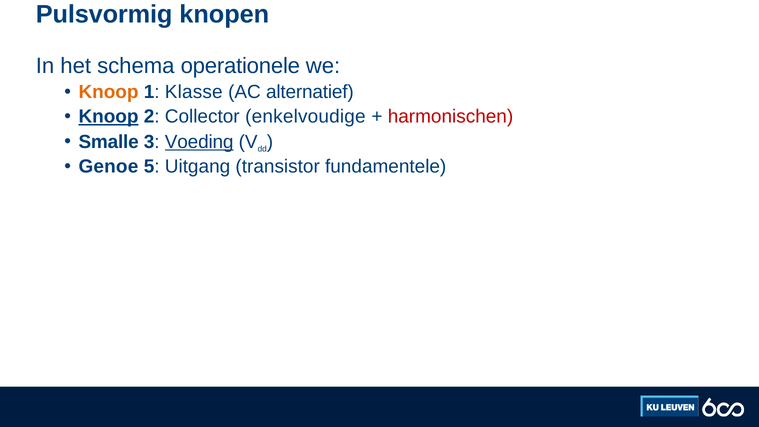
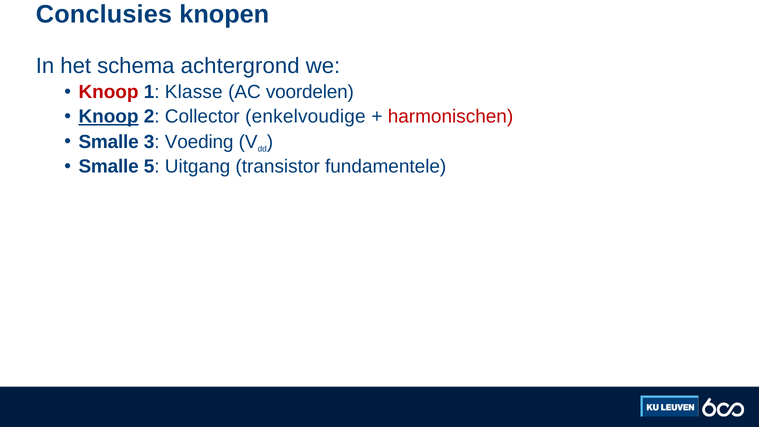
Pulsvormig: Pulsvormig -> Conclusies (104, 15)
operationele: operationele -> achtergrond (240, 66)
Knoop colour: orange -> red (109, 92)
alternatief: alternatief -> voordelen (310, 92)
Voeding underline: present -> none (199, 142)
Genoe: Genoe -> Smalle (109, 167)
